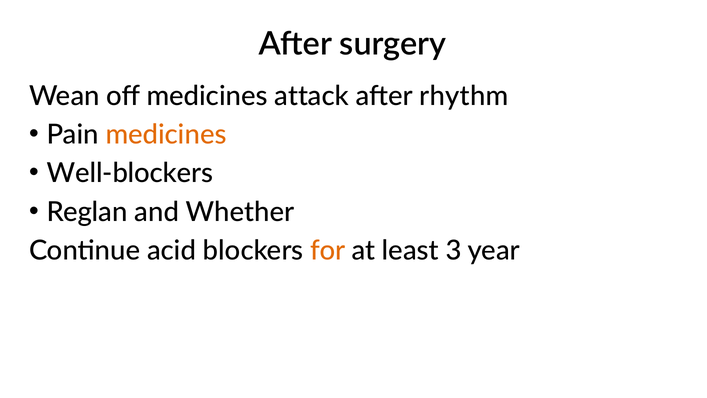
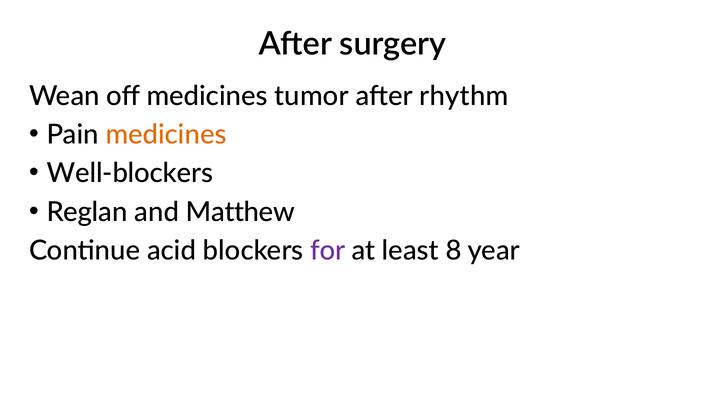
attack: attack -> tumor (312, 96)
Whether: Whether -> Matthew (240, 212)
for colour: orange -> purple (328, 250)
3: 3 -> 8 (454, 250)
